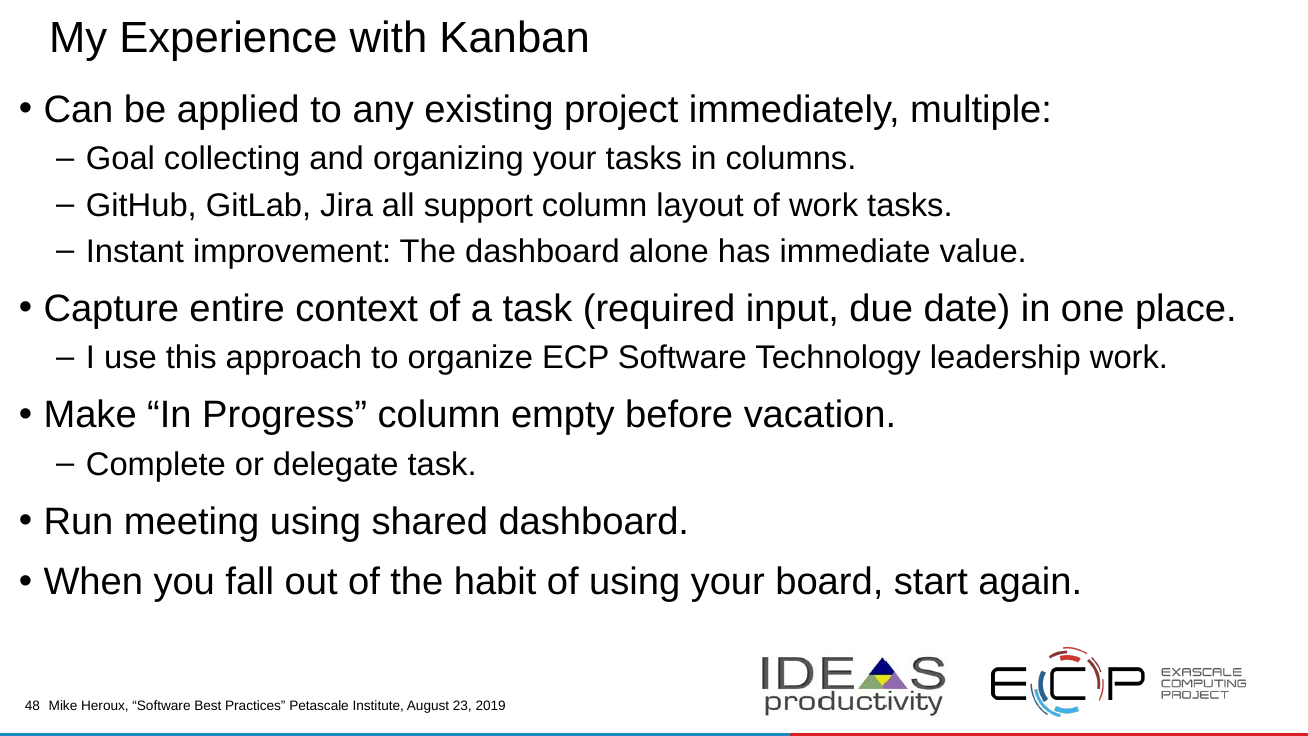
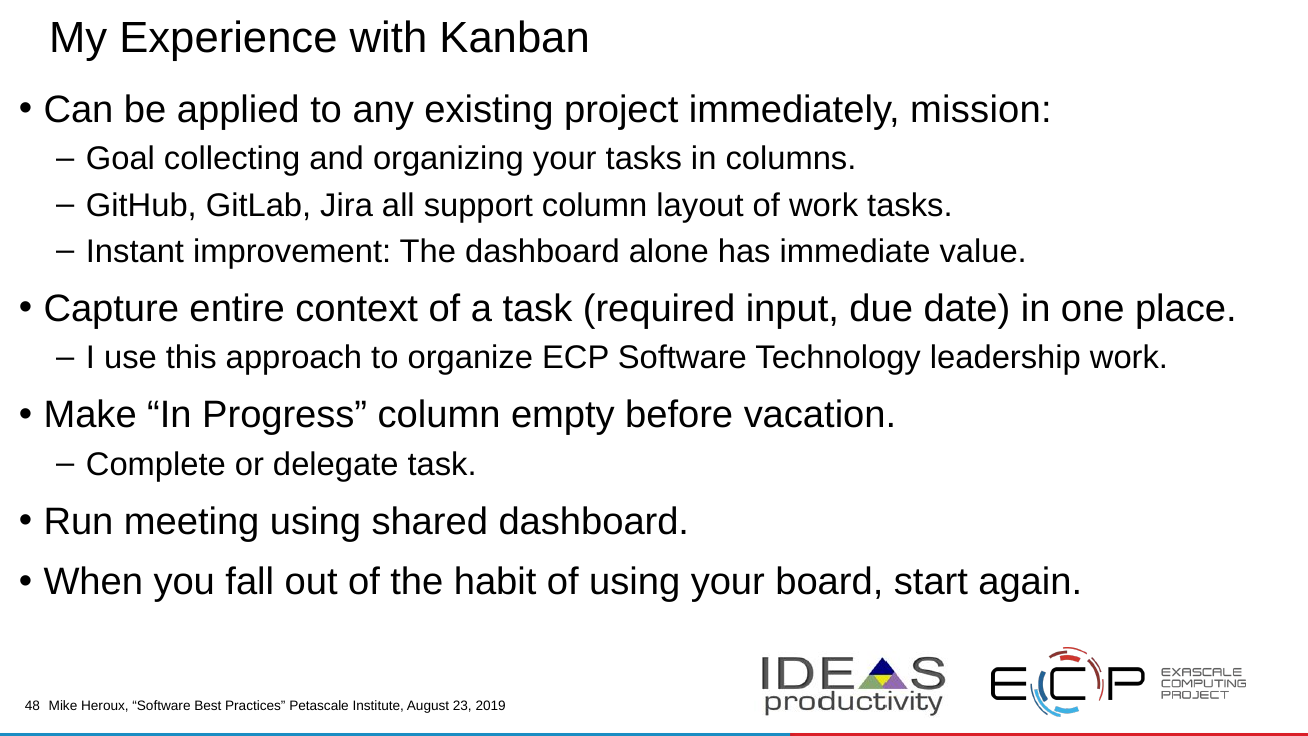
multiple: multiple -> mission (981, 110)
